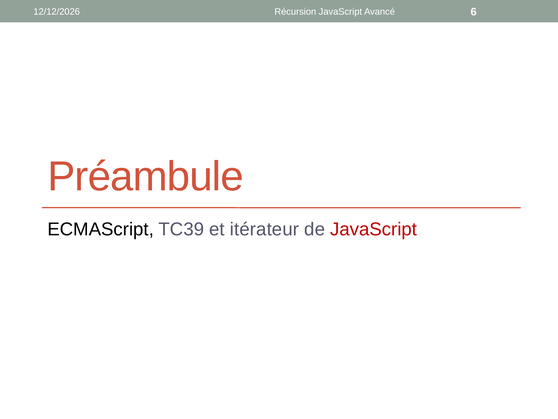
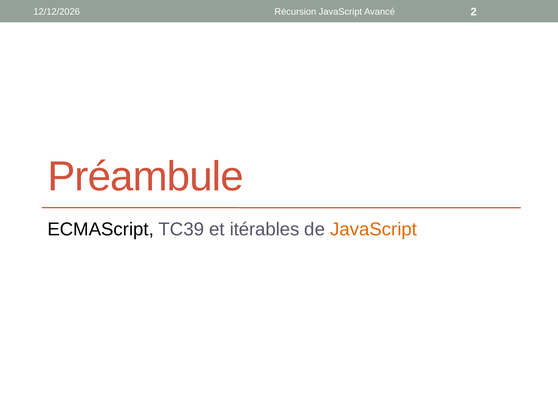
6: 6 -> 2 (474, 12)
itérateur: itérateur -> itérables (265, 229)
JavaScript colour: red -> orange (374, 229)
